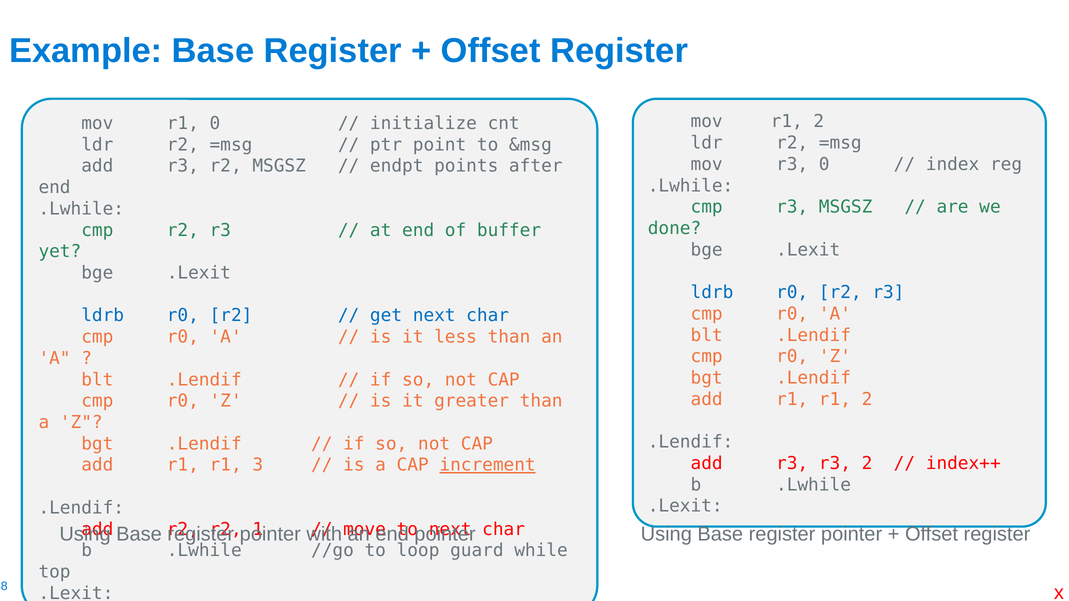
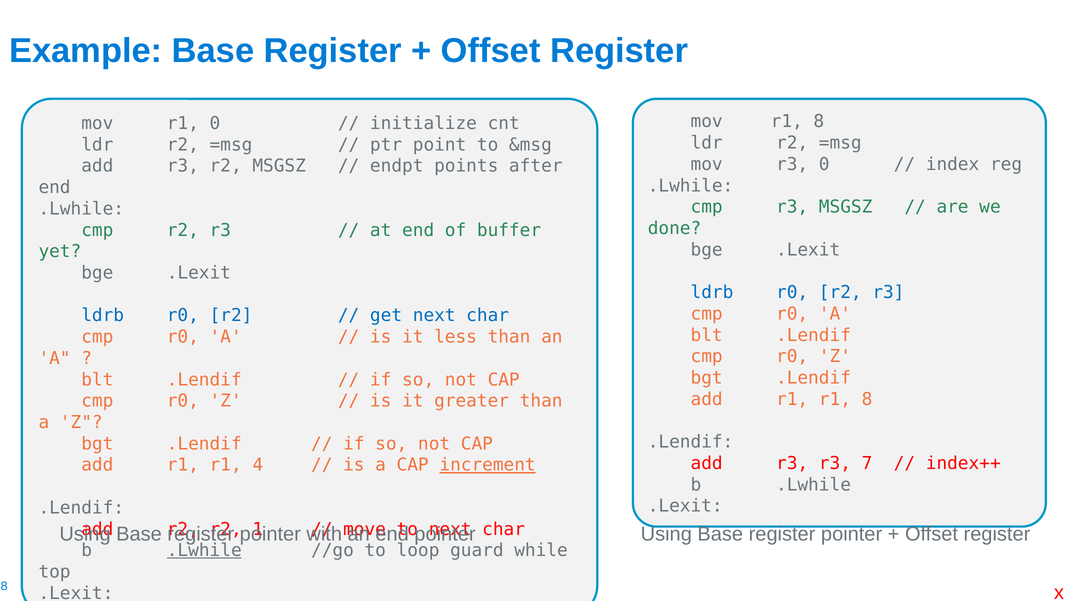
mov r1 2: 2 -> 8 (819, 122)
r1 r1 2: 2 -> 8 (867, 399)
r3 2: 2 -> 7 (867, 464)
3: 3 -> 4 (258, 465)
.Lwhile underline: none -> present (204, 551)
